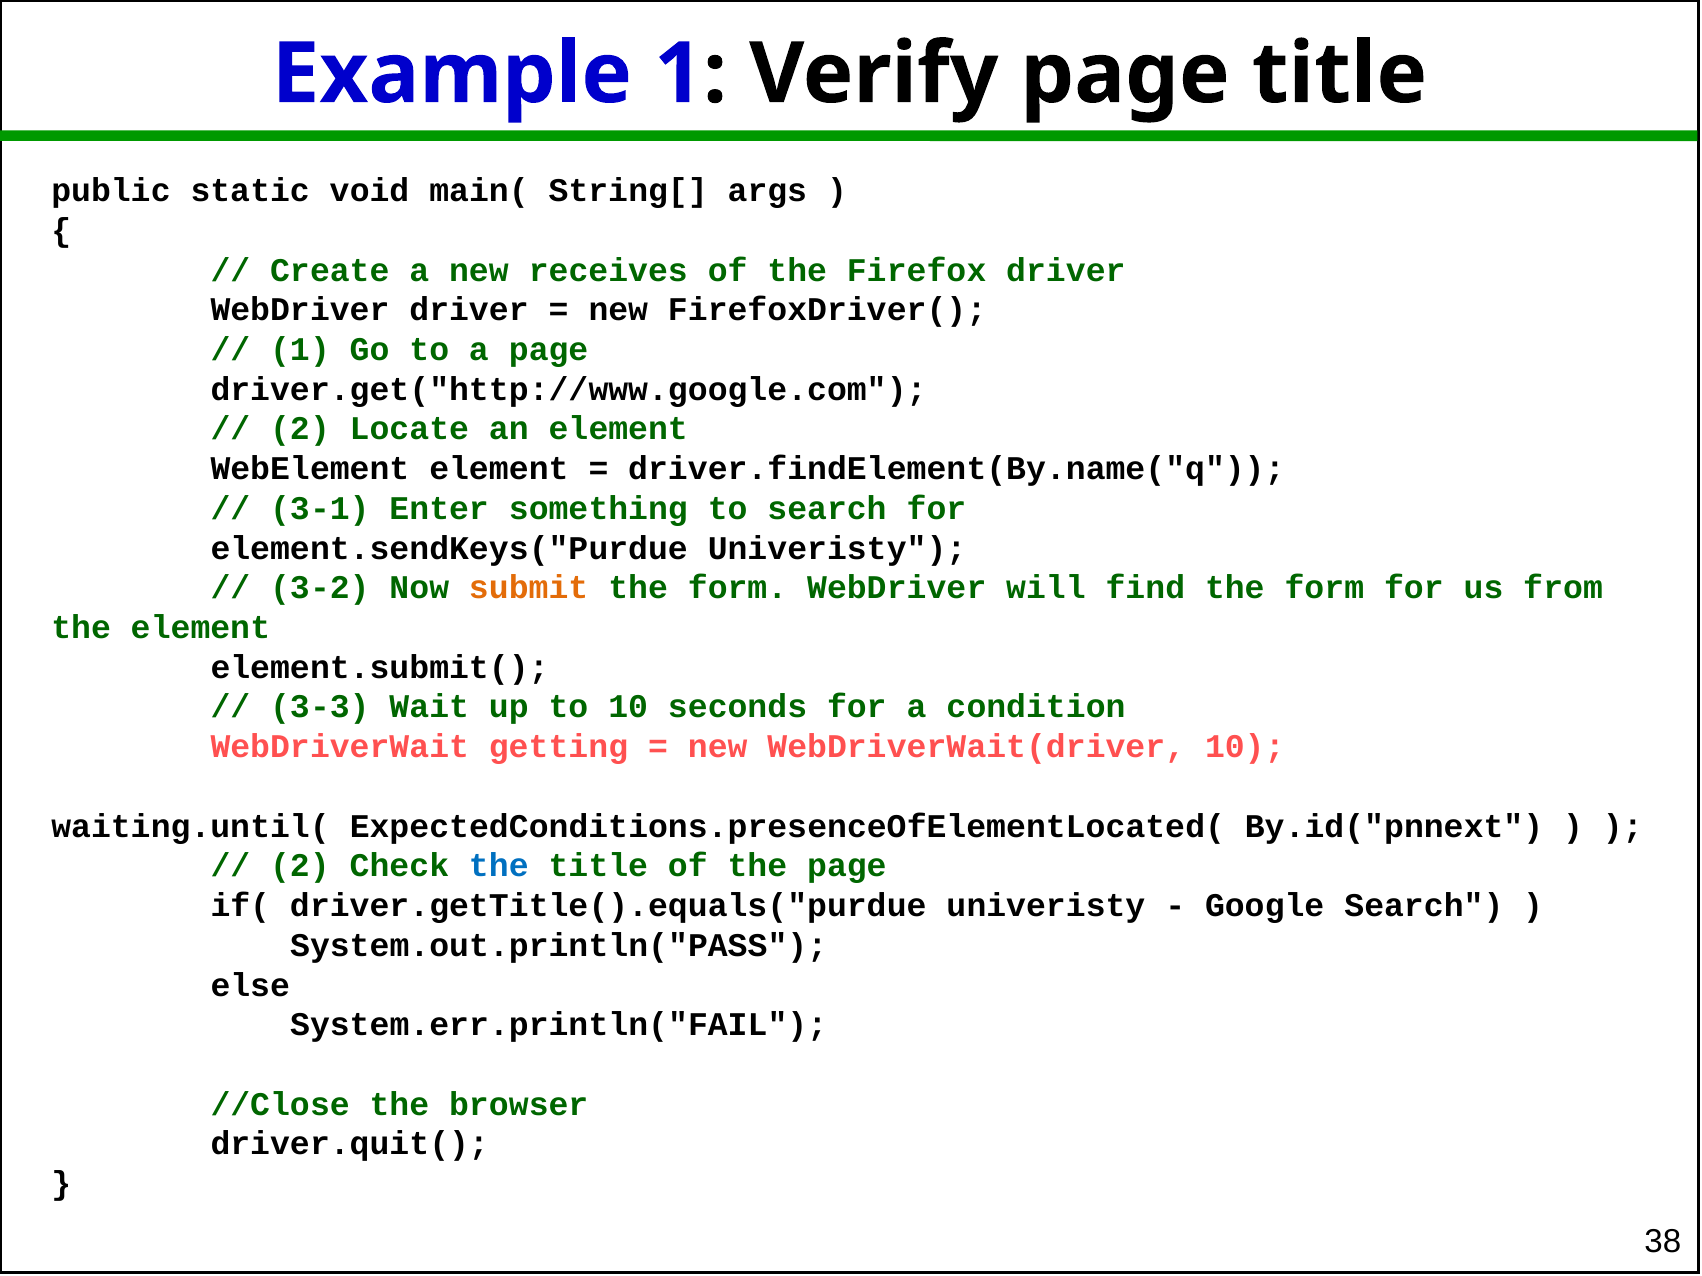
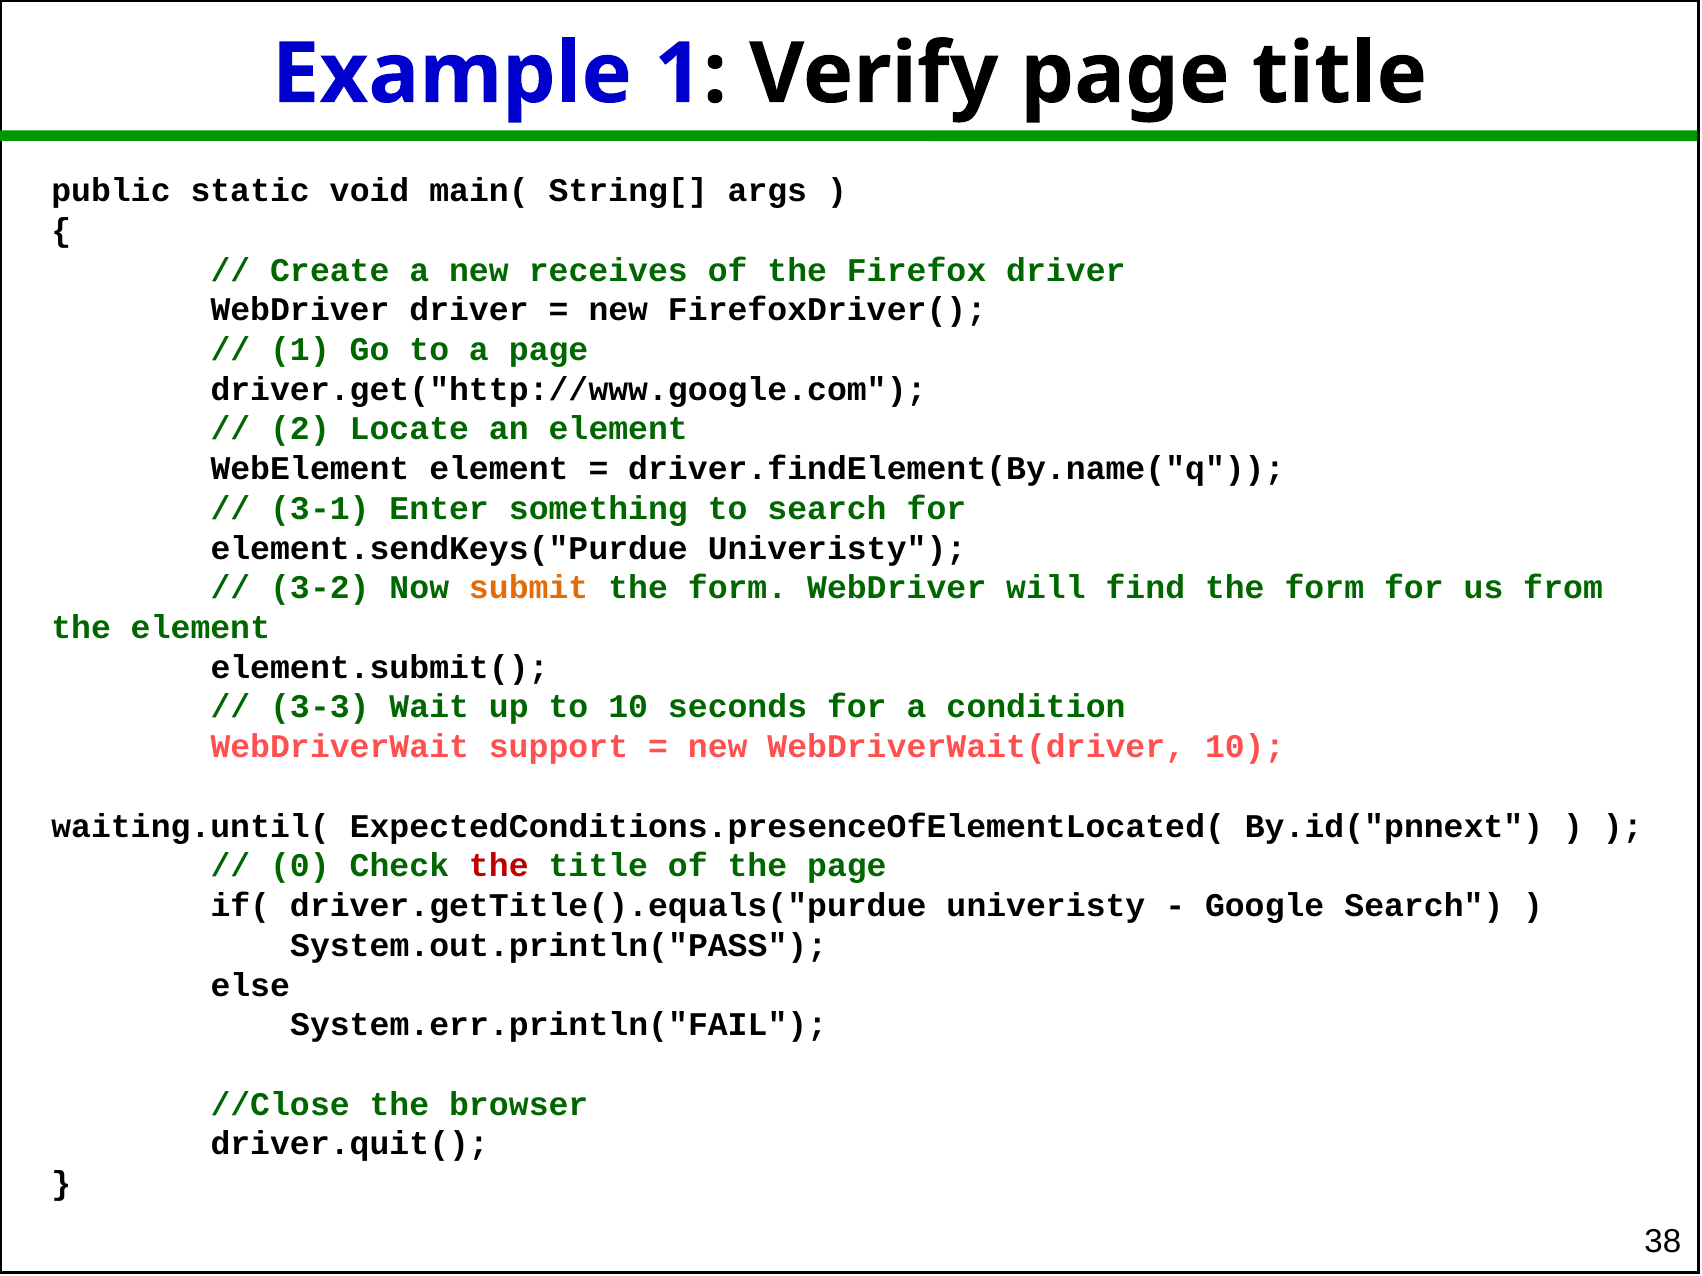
getting: getting -> support (559, 747)
2: 2 -> 0 (300, 866)
the colour: blue -> red (499, 866)
